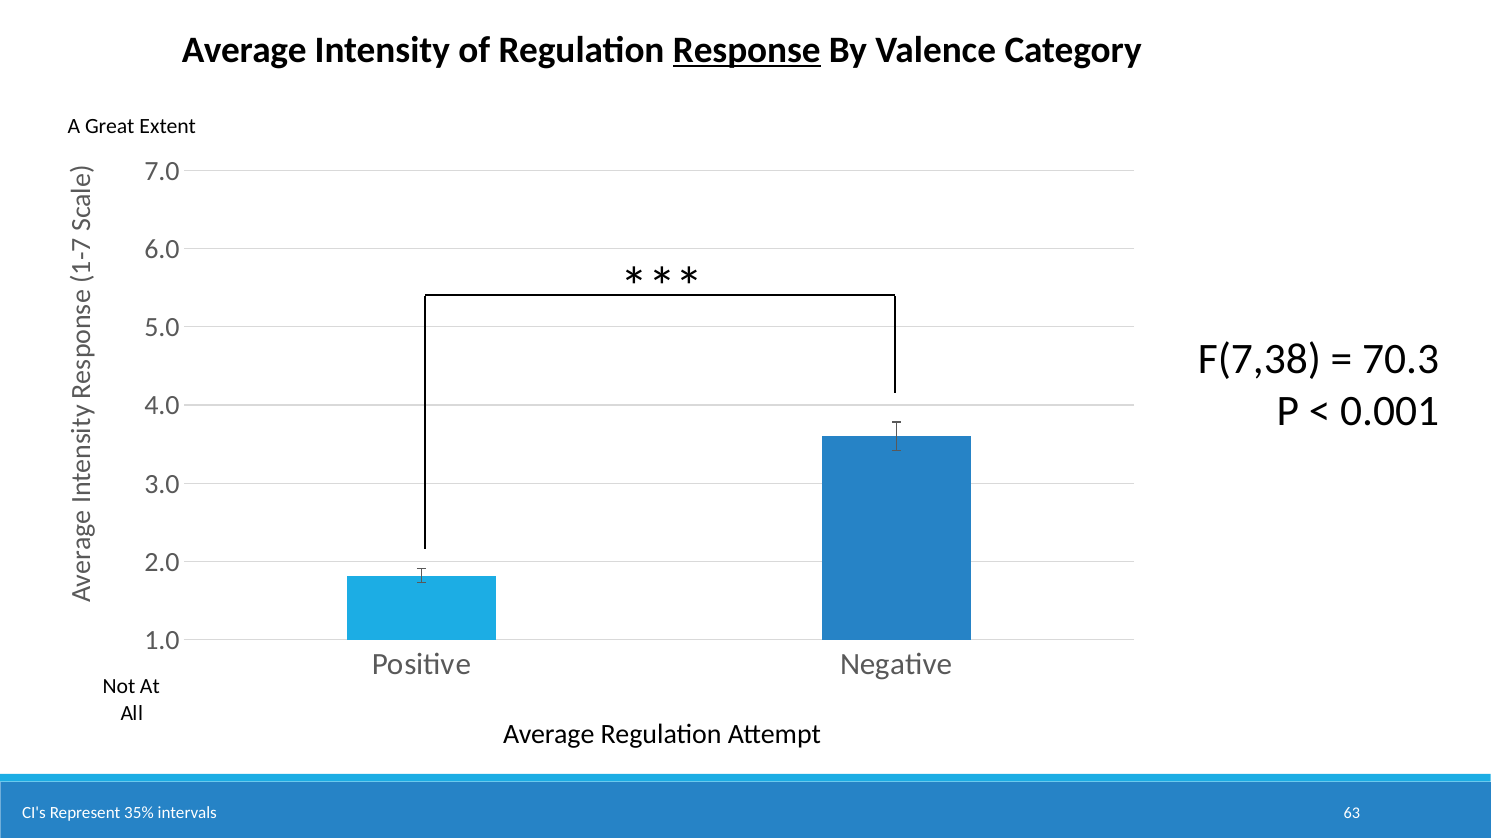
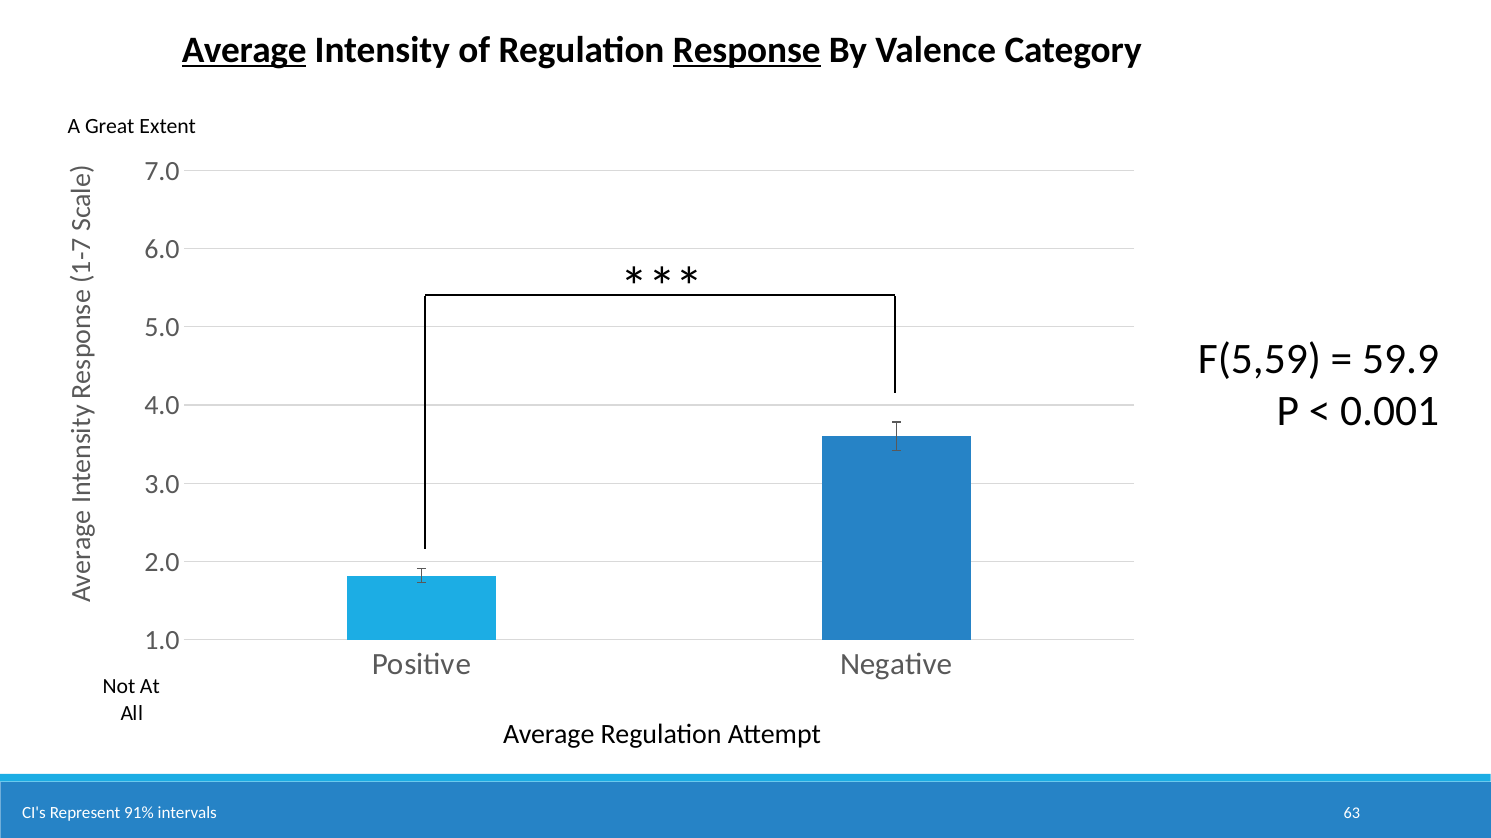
Average underline: none -> present (244, 50)
F(7,38: F(7,38 -> F(5,59 (1259, 359)
70.3: 70.3 -> 59.9 (1401, 359)
35%: 35% -> 91% (139, 813)
